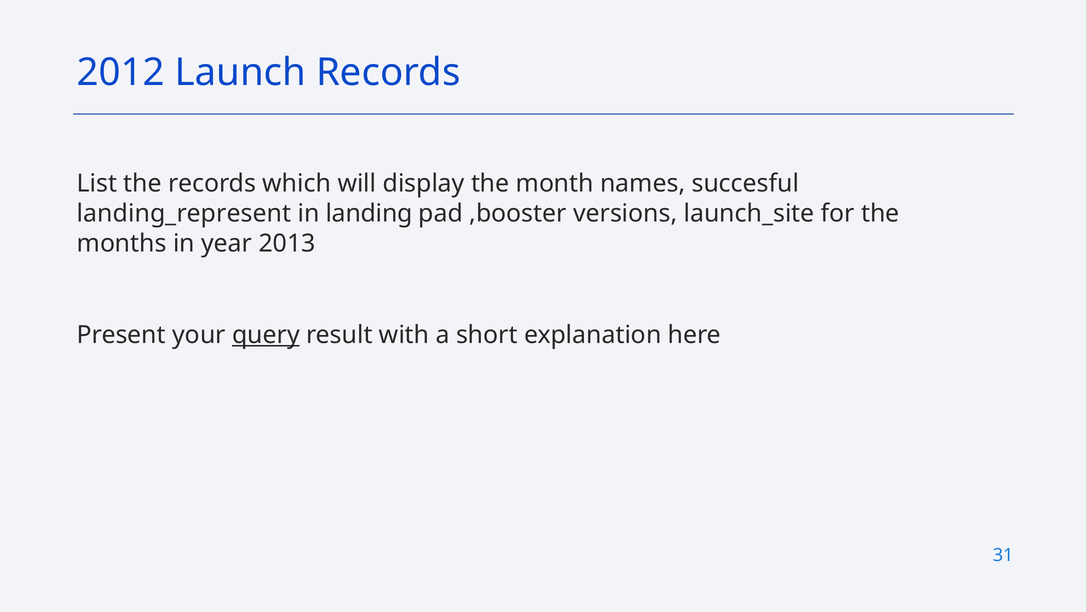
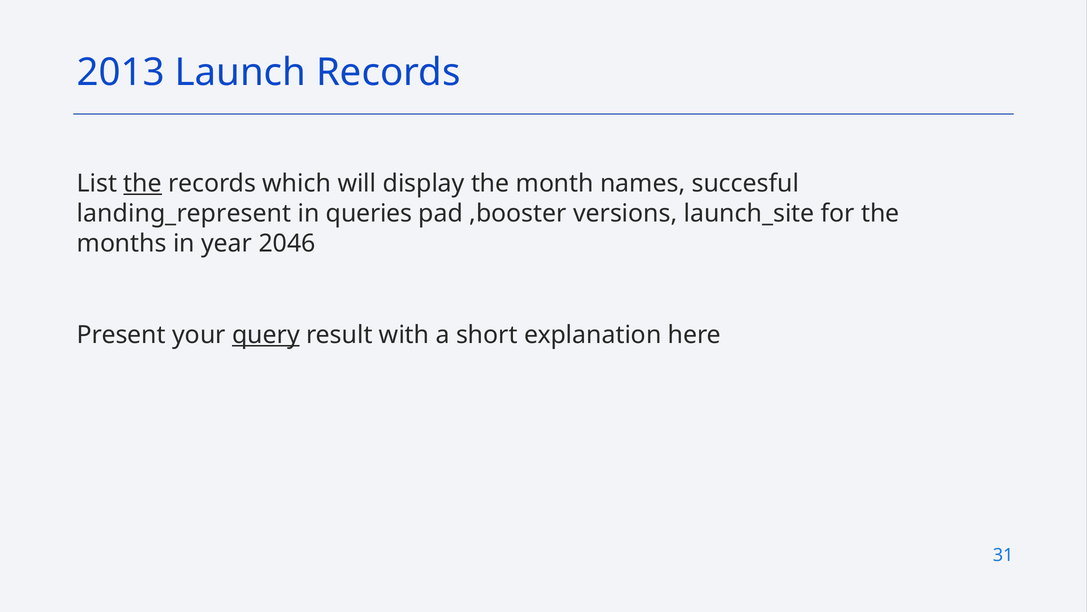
2012: 2012 -> 2013 (121, 73)
the underline: none -> present (143, 183)
landing: landing -> queries (369, 213)
2013: 2013 -> 2046 (287, 243)
